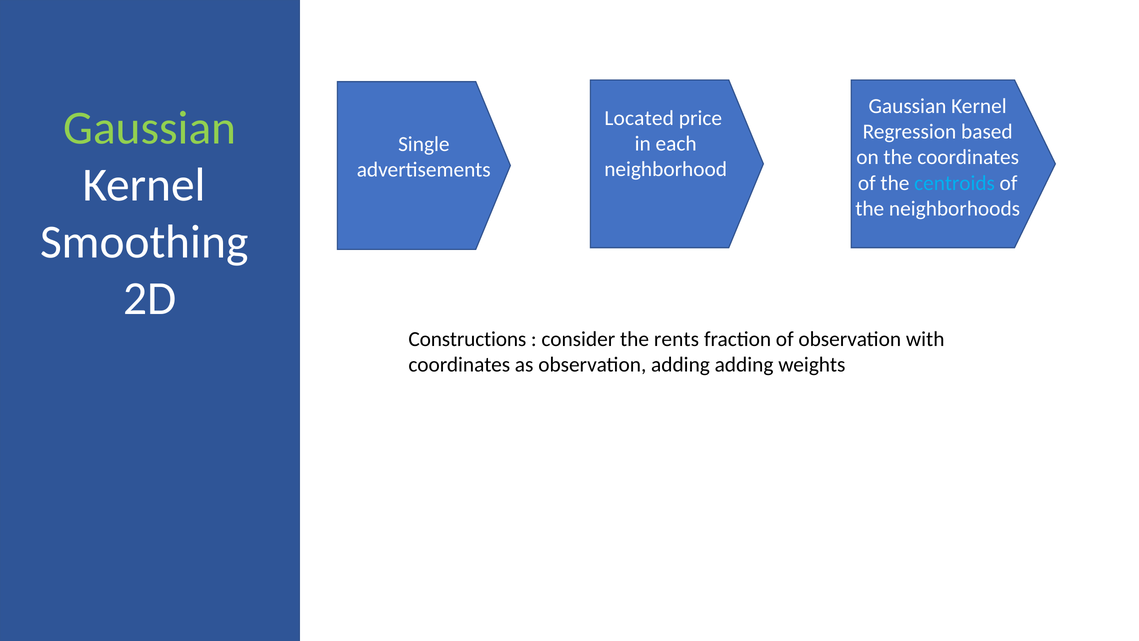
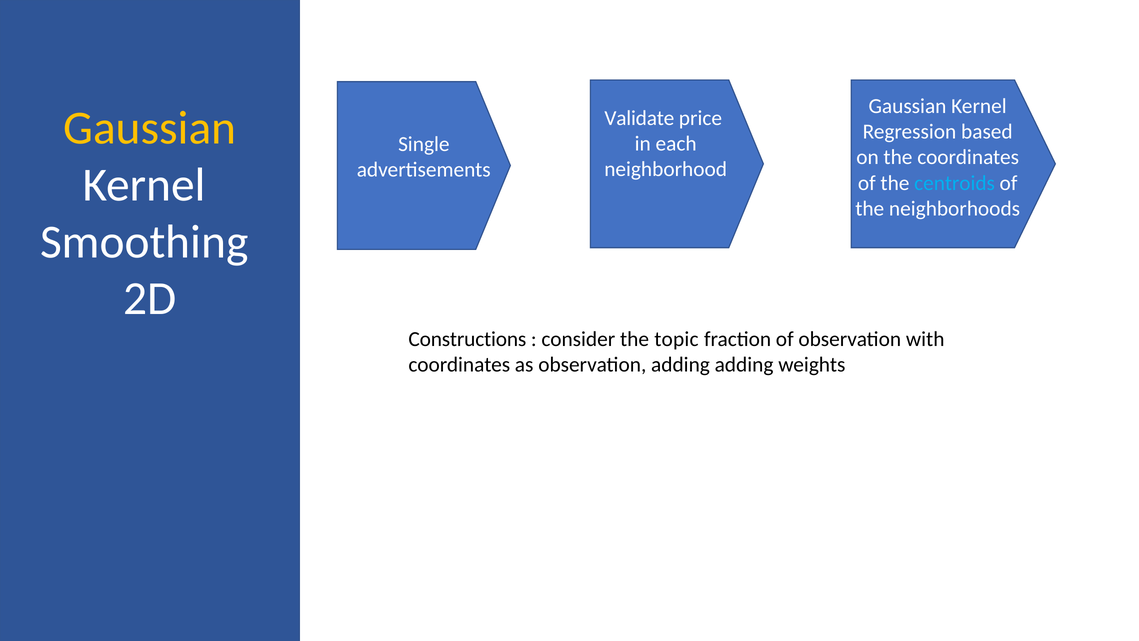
Gaussian colour: light green -> yellow (150, 128)
Located: Located -> Validate (639, 118)
rents: rents -> topic (676, 339)
